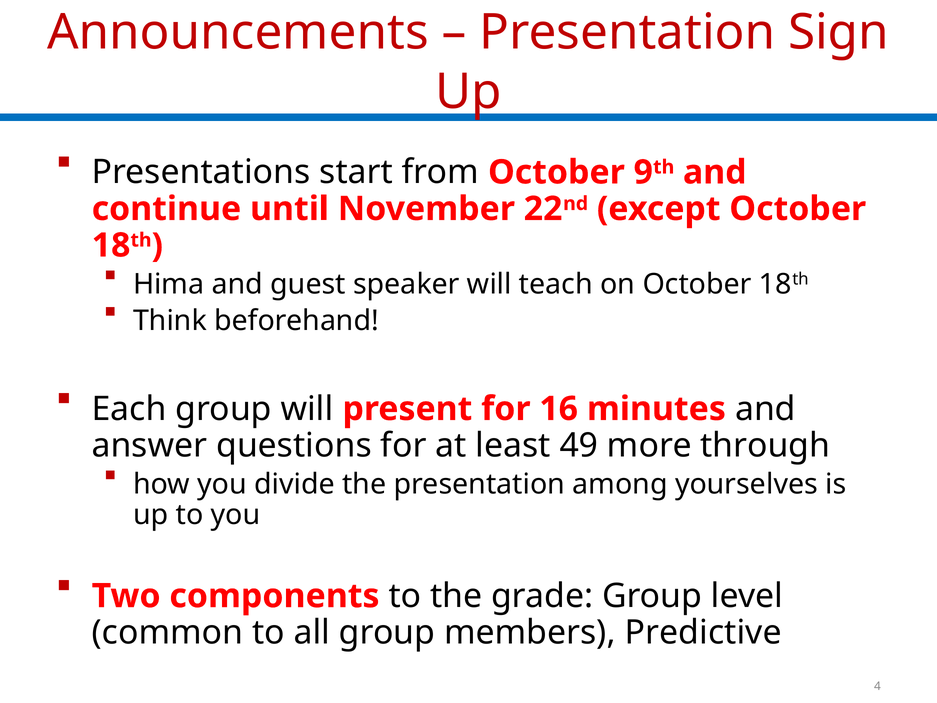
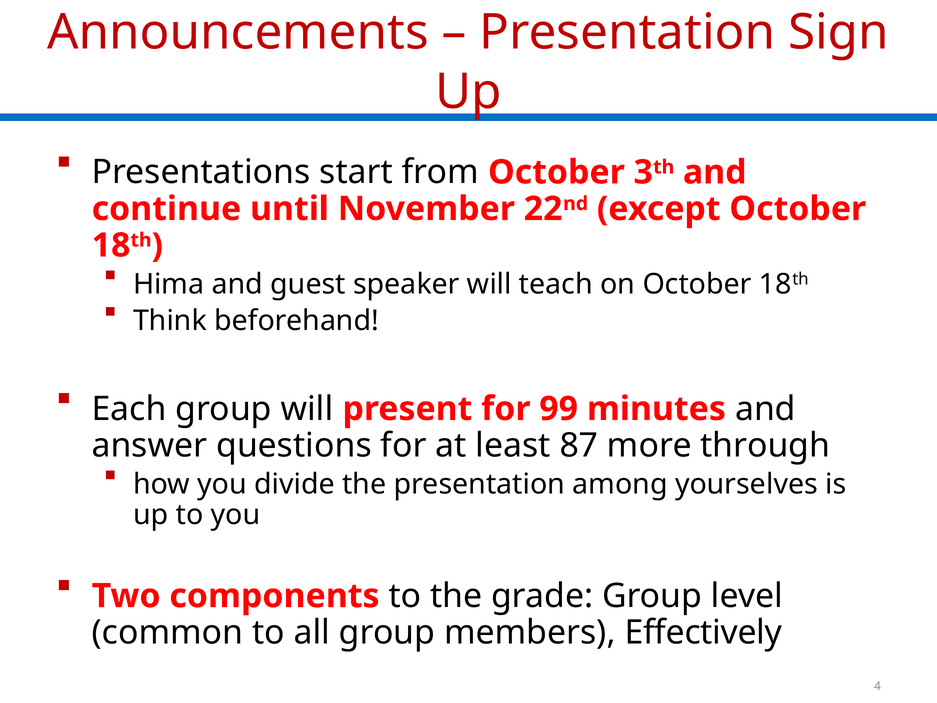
9: 9 -> 3 (643, 172)
16: 16 -> 99 (559, 409)
49: 49 -> 87 (579, 445)
Predictive: Predictive -> Effectively (703, 632)
